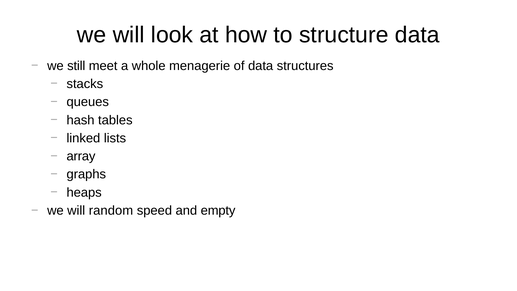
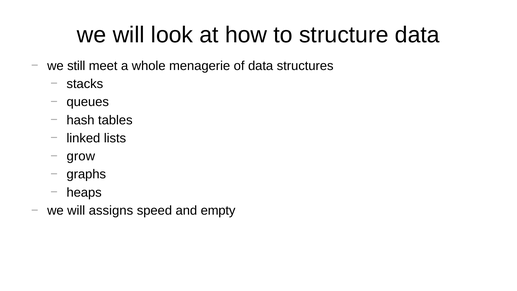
array: array -> grow (81, 156)
random: random -> assigns (111, 210)
